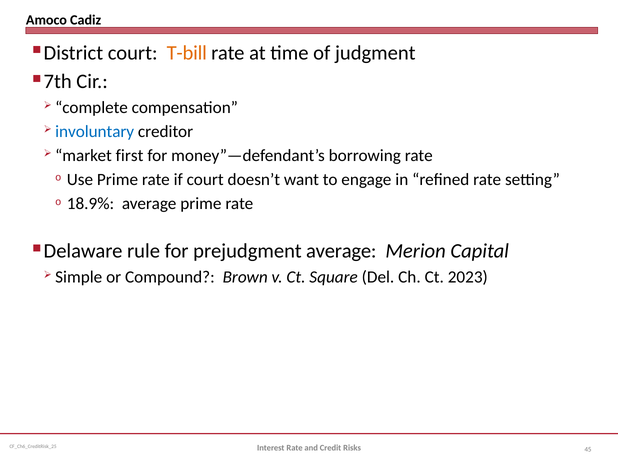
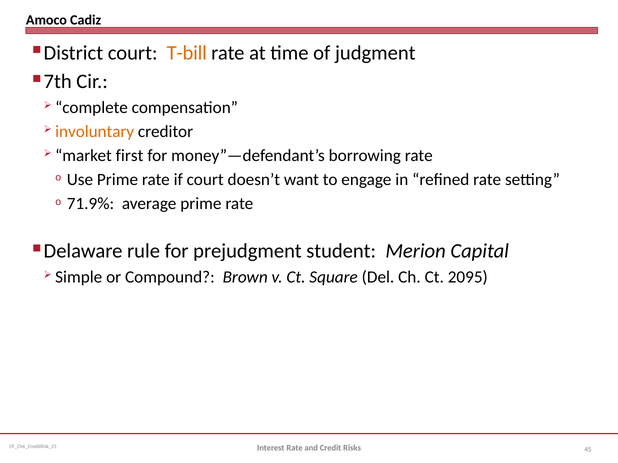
involuntary colour: blue -> orange (95, 132)
18.9%: 18.9% -> 71.9% (90, 204)
prejudgment average: average -> student (341, 251)
2023: 2023 -> 2095 (468, 277)
